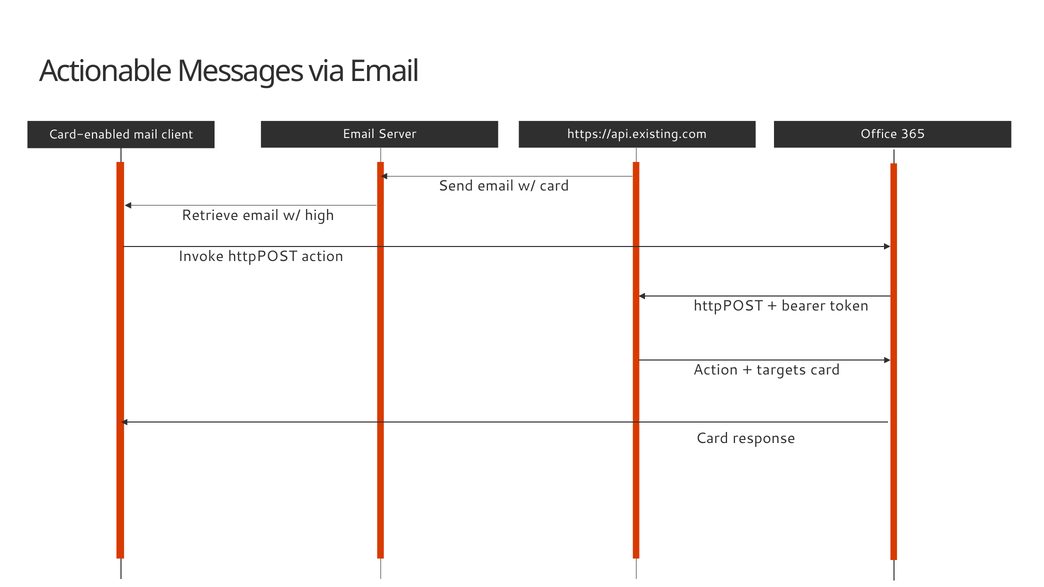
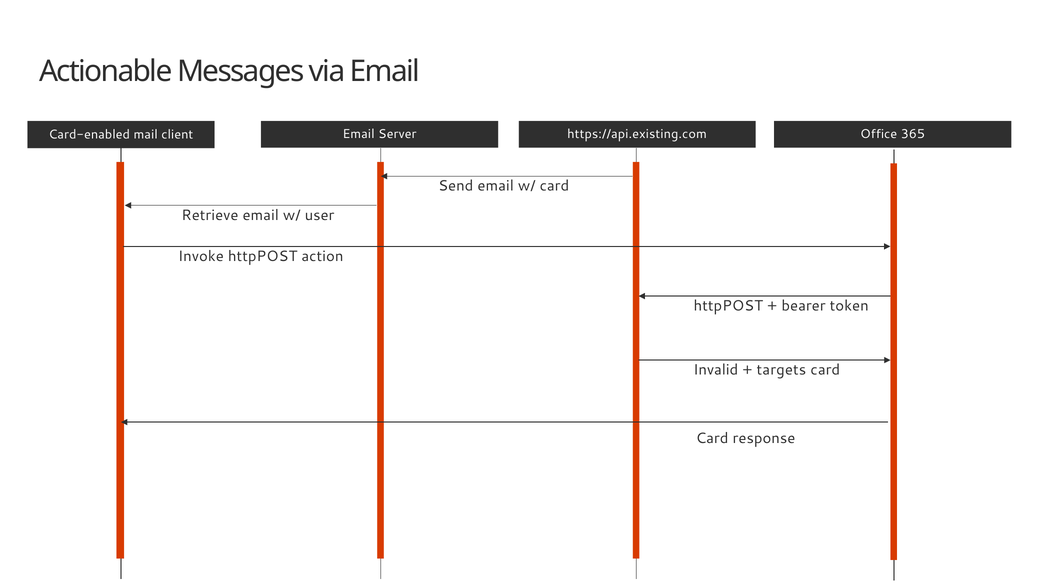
high: high -> user (320, 215)
Action: Action -> Invalid (716, 370)
